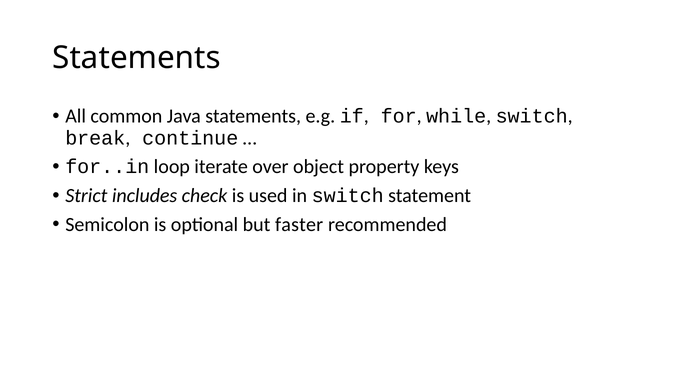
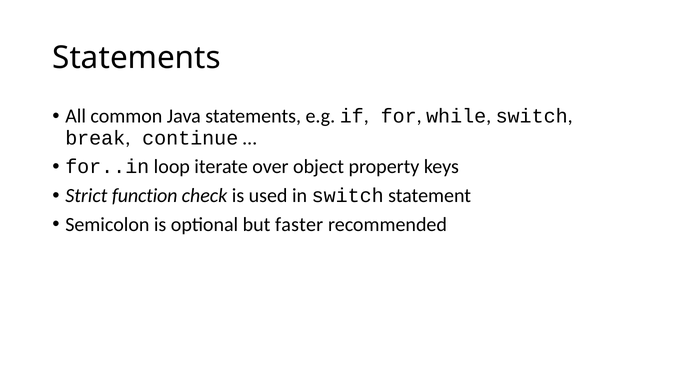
includes: includes -> function (145, 195)
